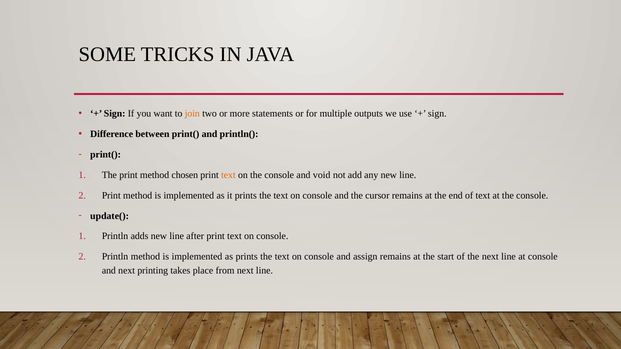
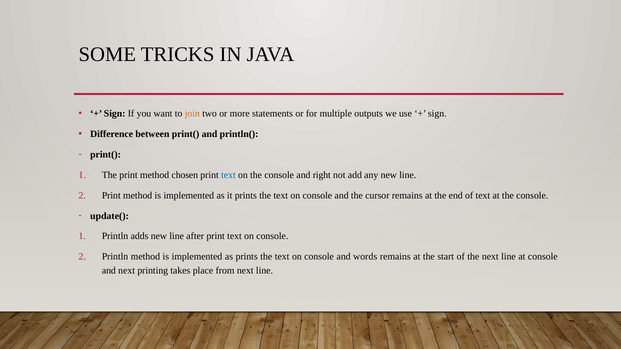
text colour: orange -> blue (228, 175)
void: void -> right (322, 175)
assign: assign -> words (365, 257)
